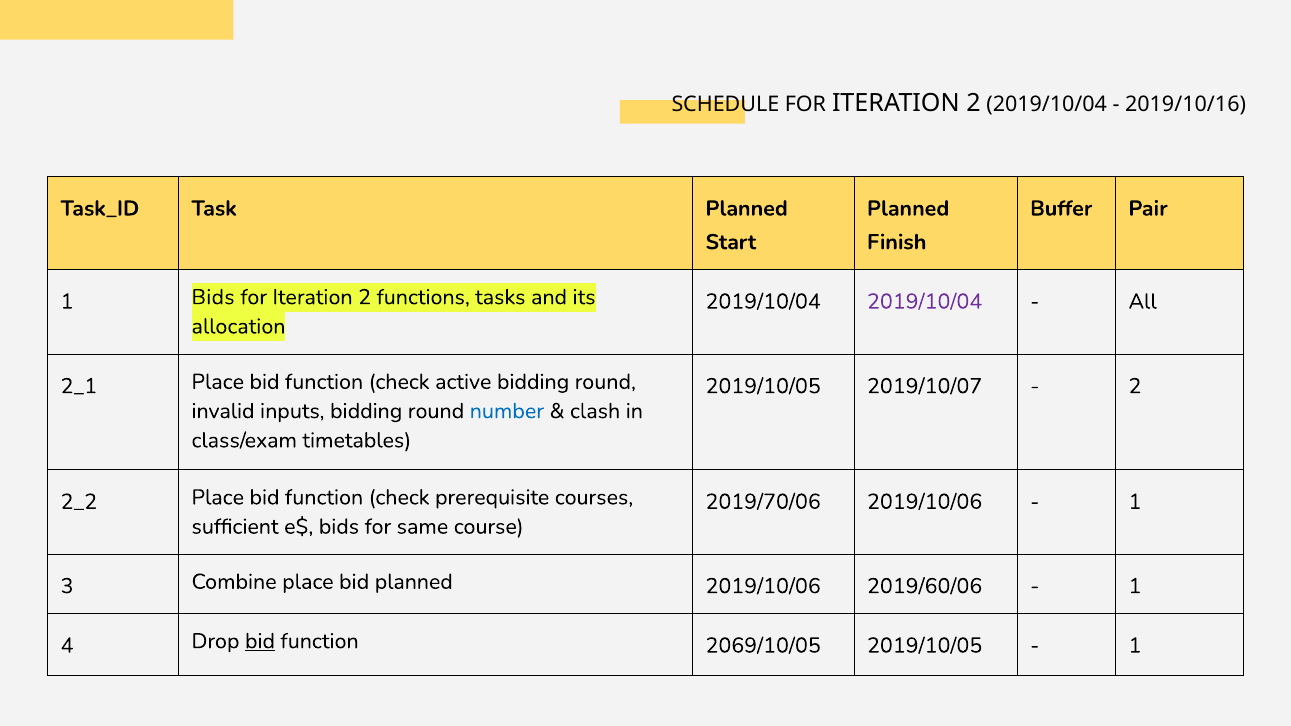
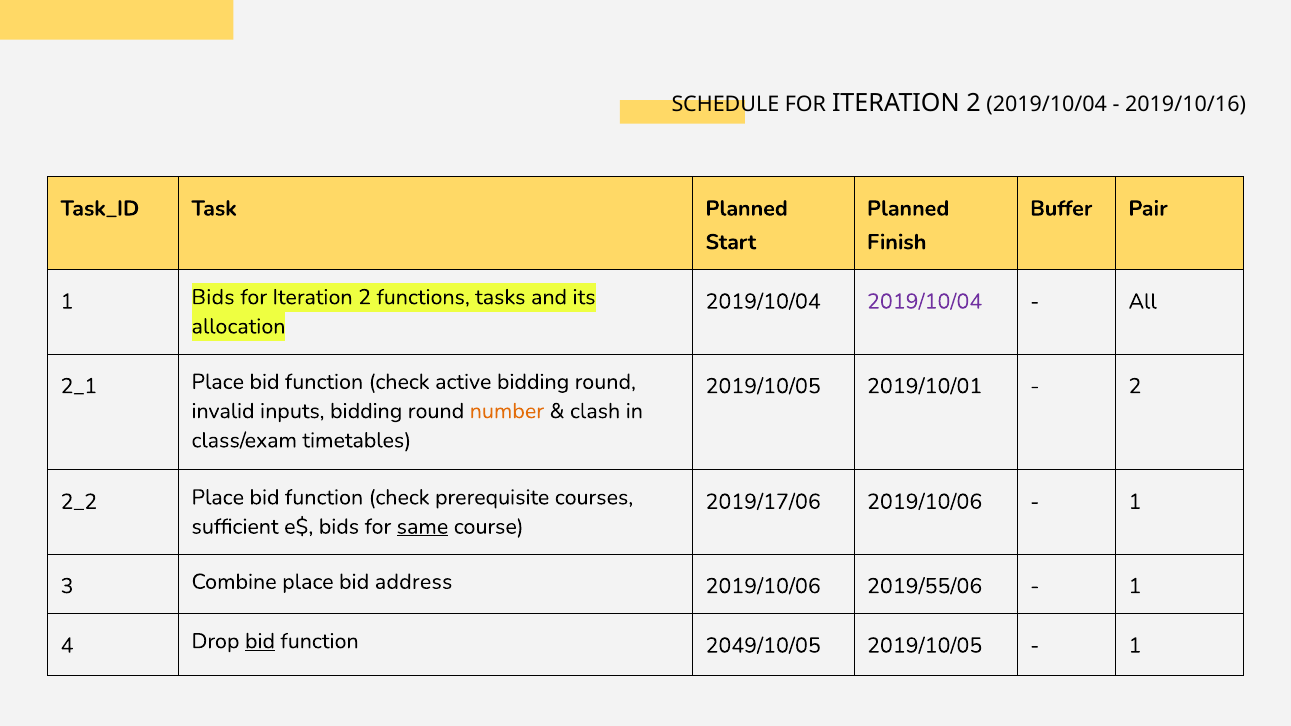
2019/10/07: 2019/10/07 -> 2019/10/01 (925, 386)
number colour: blue -> orange (507, 411)
2019/70/06: 2019/70/06 -> 2019/17/06 (763, 502)
same underline: none -> present (422, 527)
bid planned: planned -> address (414, 582)
2019/60/06: 2019/60/06 -> 2019/55/06 (925, 586)
2069/10/05: 2069/10/05 -> 2049/10/05 (763, 646)
